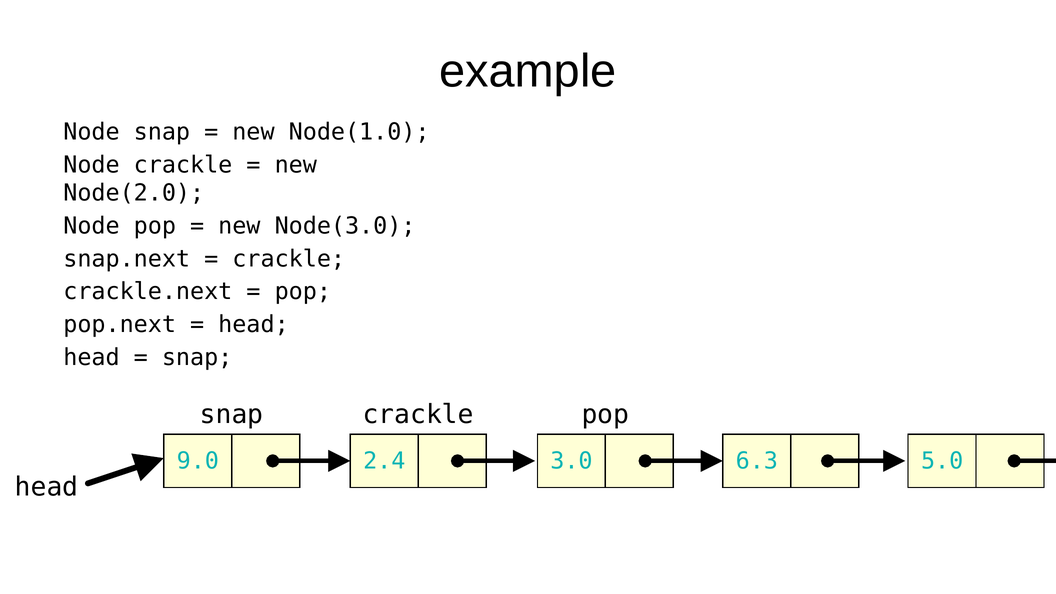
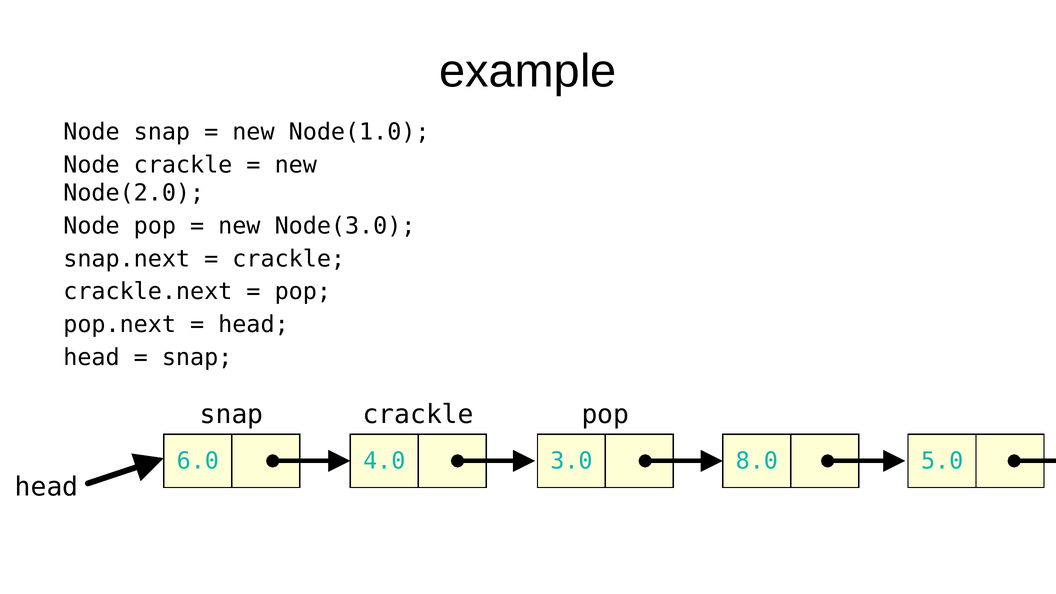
9.0: 9.0 -> 6.0 (198, 461)
2.4: 2.4 -> 4.0 (384, 461)
6.3: 6.3 -> 8.0 (757, 461)
